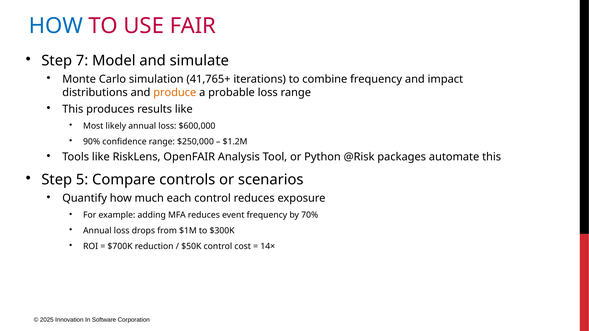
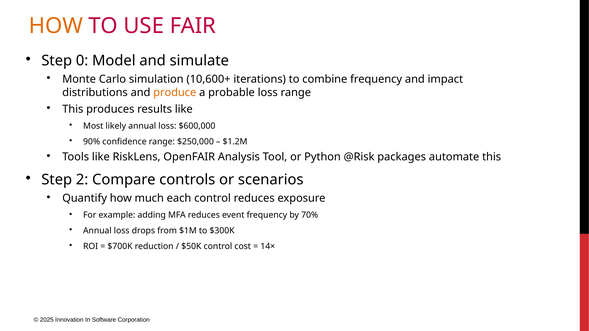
HOW colour: blue -> orange (56, 26)
7: 7 -> 0 (82, 61)
41,765+: 41,765+ -> 10,600+ (209, 79)
5: 5 -> 2 (82, 180)
